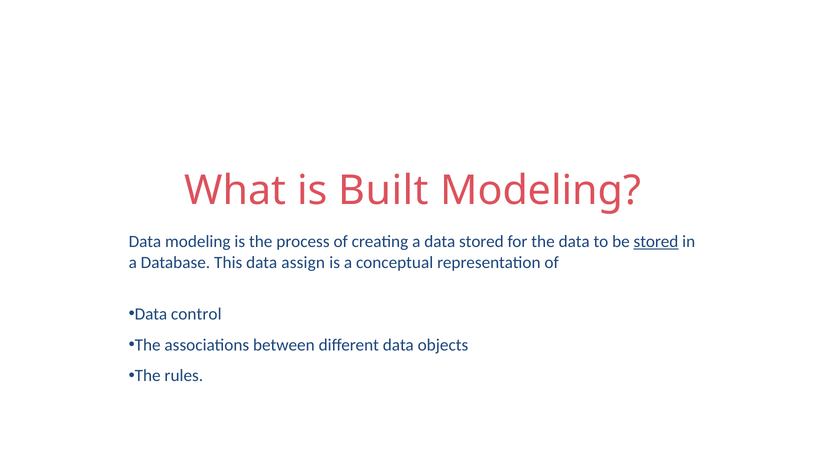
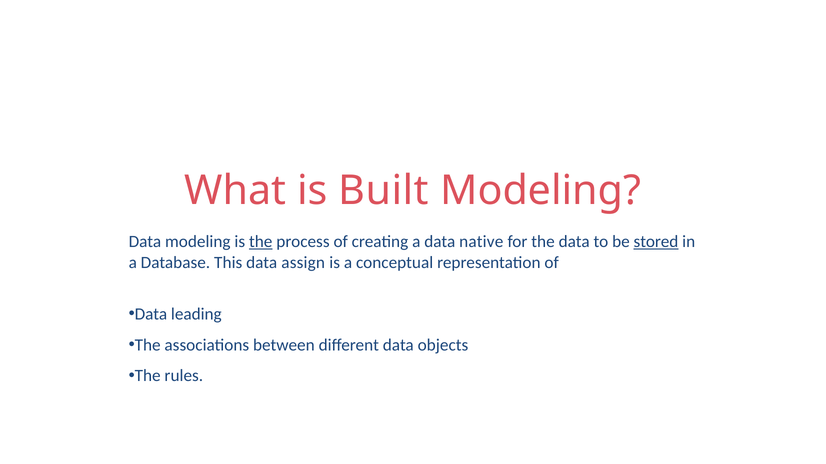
the underline: none -> present (261, 242)
data stored: stored -> native (481, 242)
control: control -> leading (196, 314)
